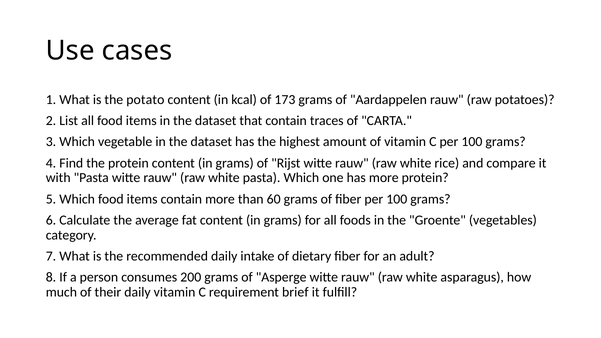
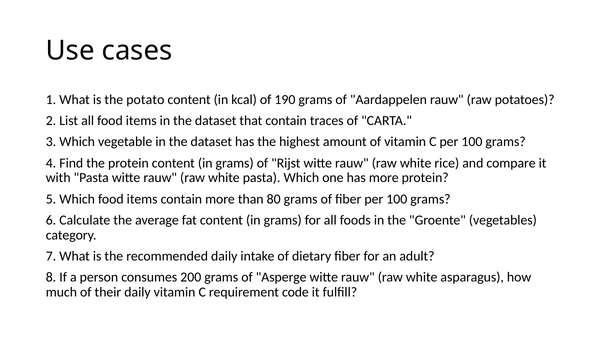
173: 173 -> 190 (285, 100)
60: 60 -> 80 (274, 199)
brief: brief -> code (295, 292)
